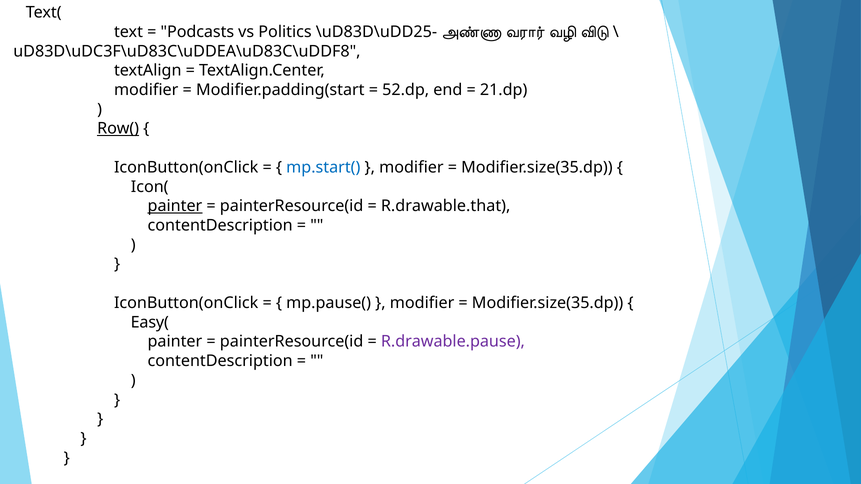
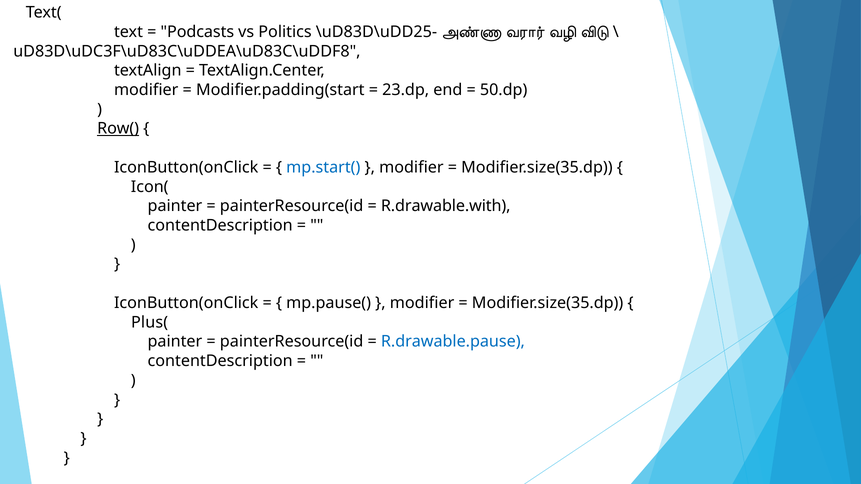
52.dp: 52.dp -> 23.dp (406, 90)
21.dp: 21.dp -> 50.dp (504, 90)
painter underline: present -> none (175, 206)
R.drawable.that: R.drawable.that -> R.drawable.with (446, 206)
Easy(: Easy( -> Plus( (150, 322)
R.drawable.pause colour: purple -> blue (453, 342)
